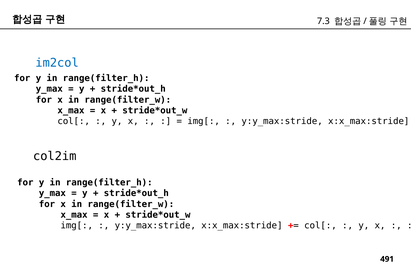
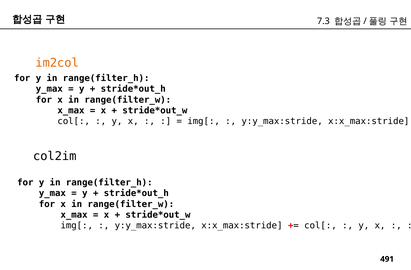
im2col colour: blue -> orange (57, 63)
